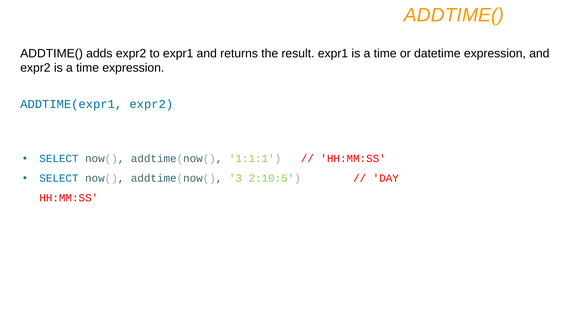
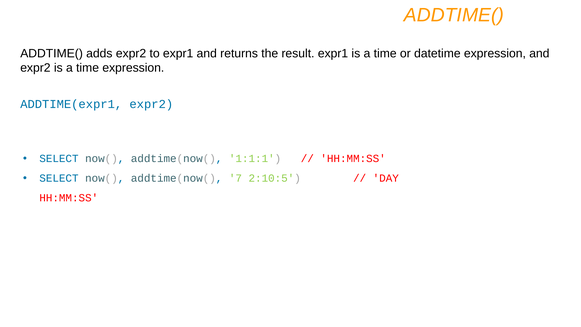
3: 3 -> 7 (235, 178)
